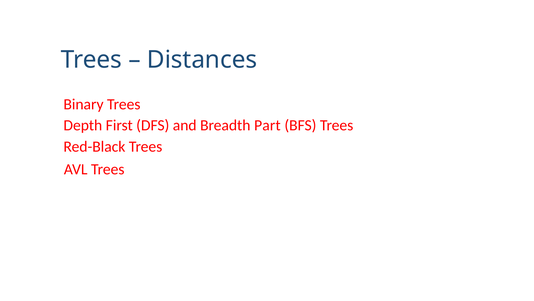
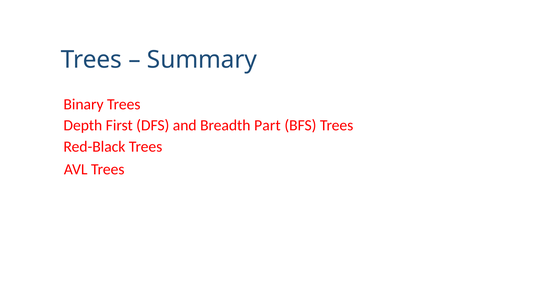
Distances: Distances -> Summary (202, 60)
